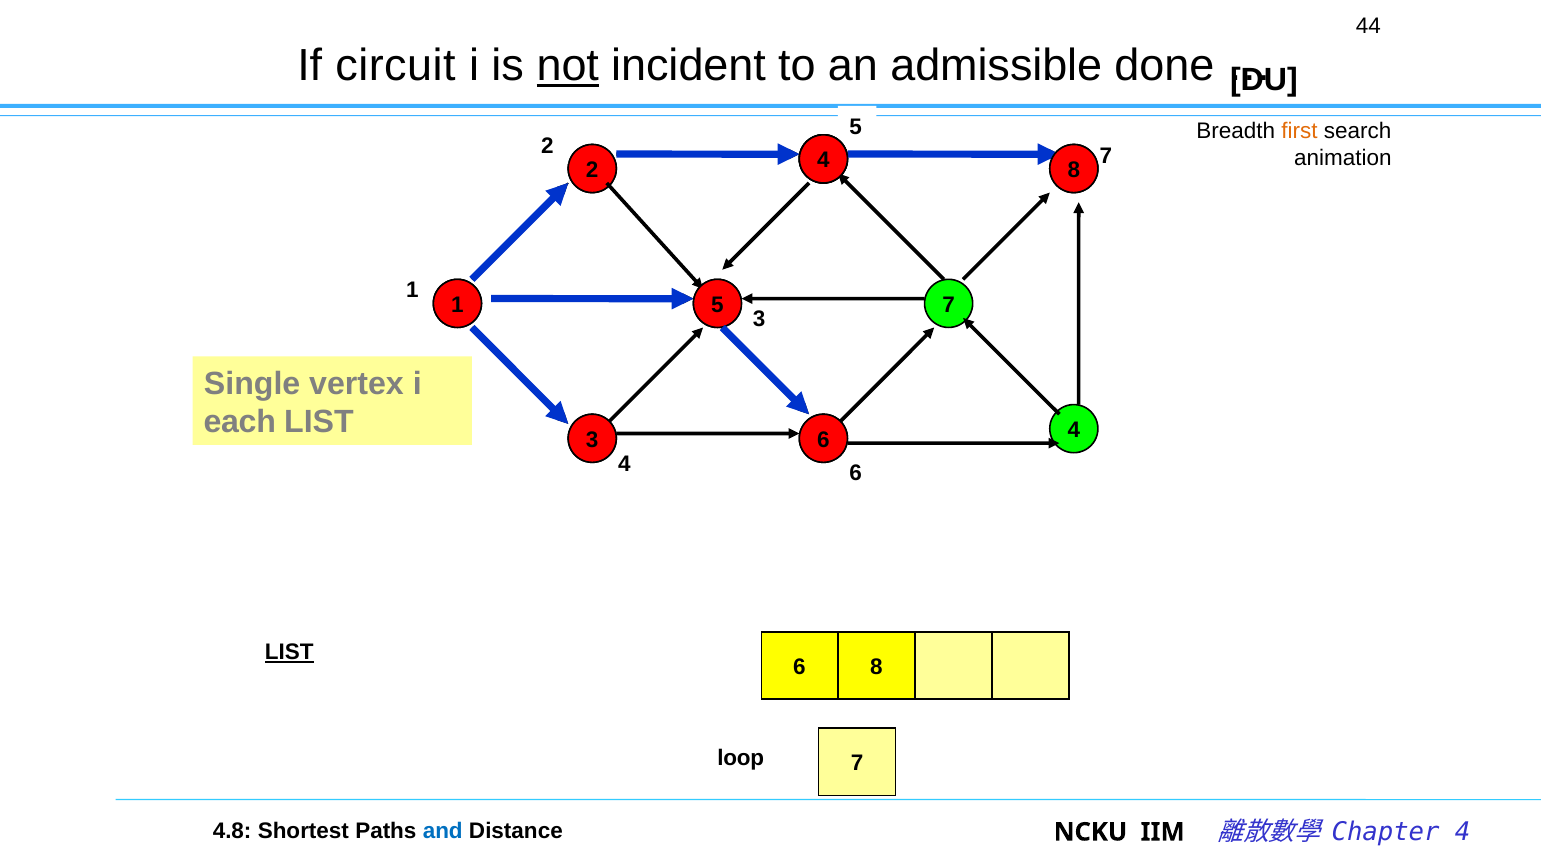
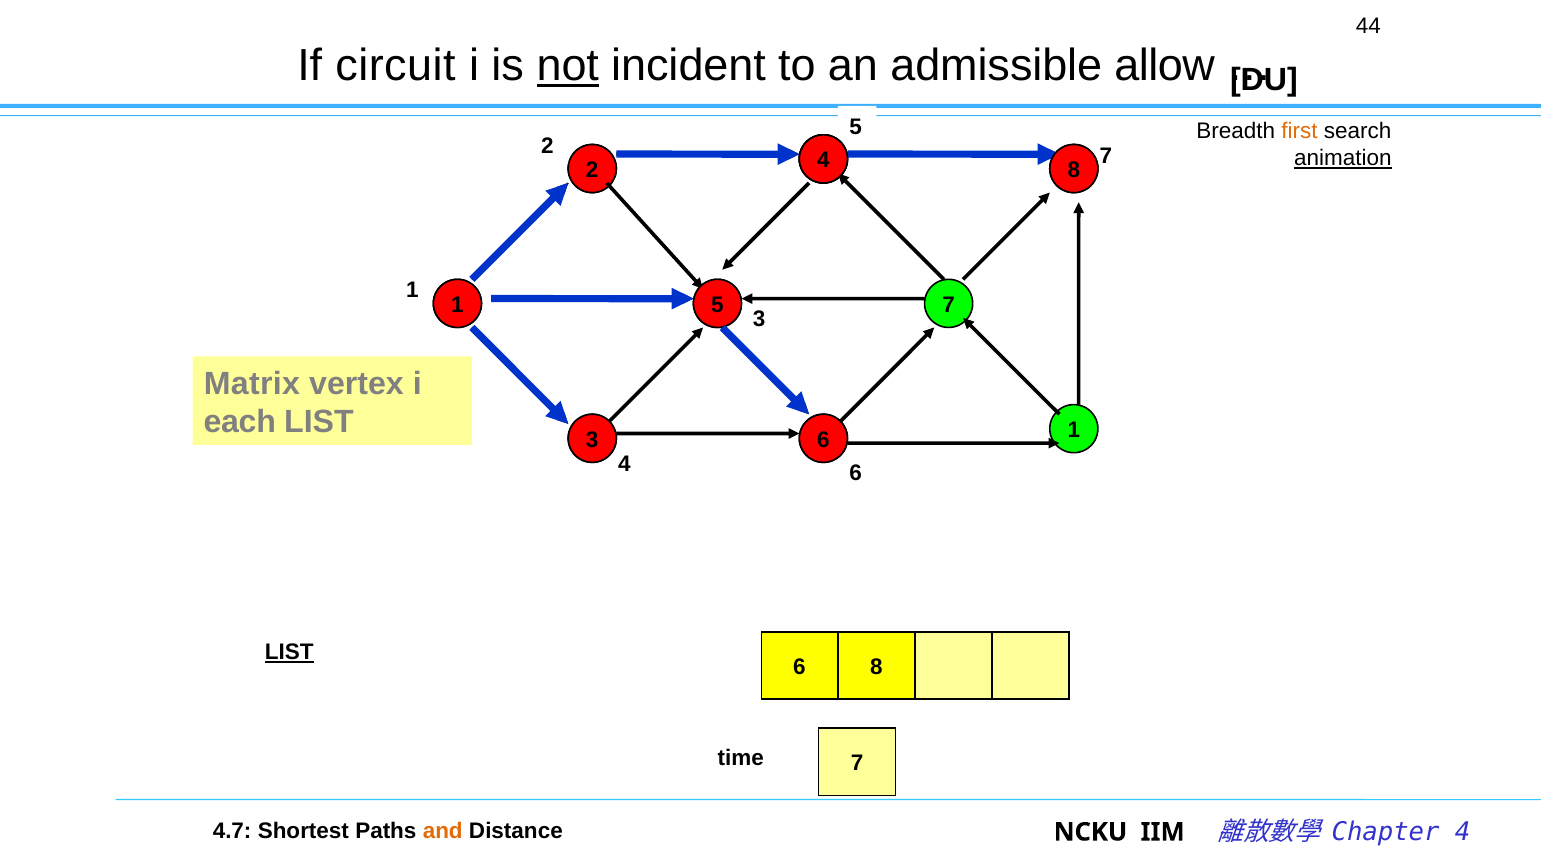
done: done -> allow (1165, 66)
animation underline: none -> present (1343, 158)
Single: Single -> Matrix (252, 384)
4: 4 -> 1 (1074, 430)
loop: loop -> time (741, 758)
4.8: 4.8 -> 4.7 (232, 831)
and colour: blue -> orange (443, 831)
